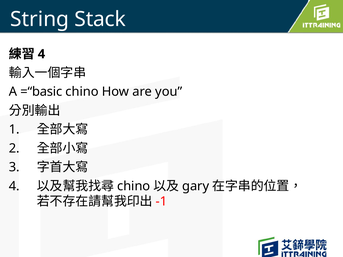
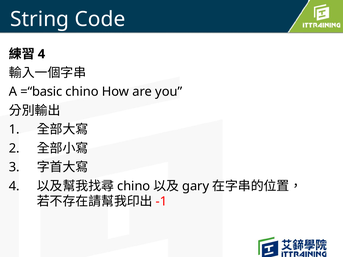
Stack: Stack -> Code (100, 19)
